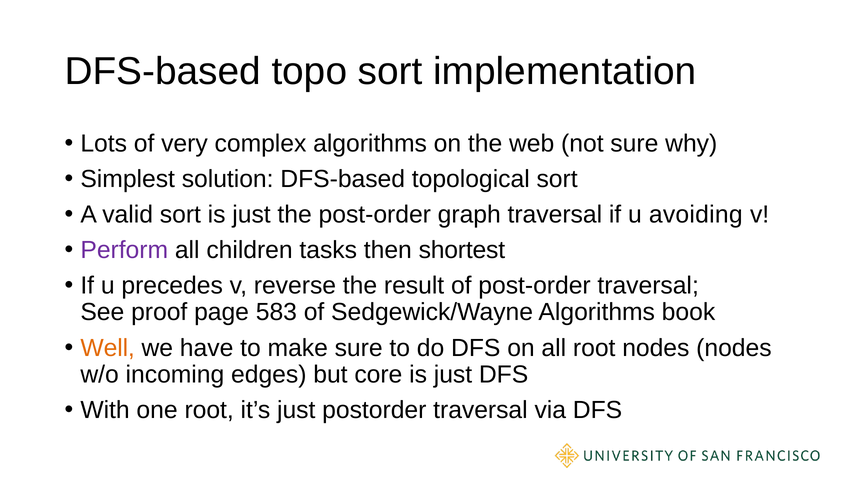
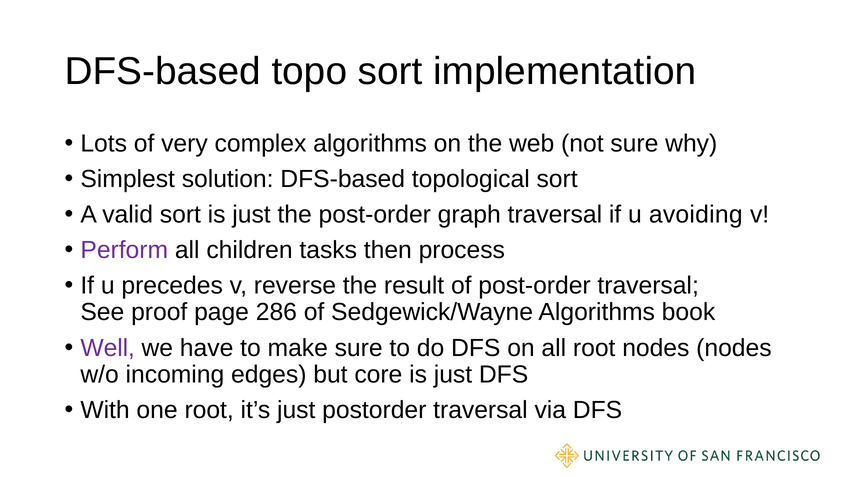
shortest: shortest -> process (462, 250)
583: 583 -> 286 (276, 312)
Well colour: orange -> purple (108, 347)
